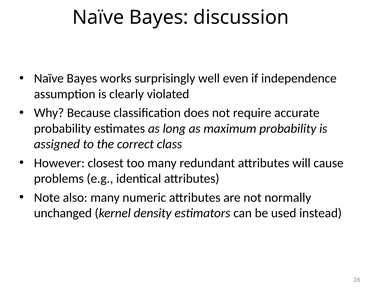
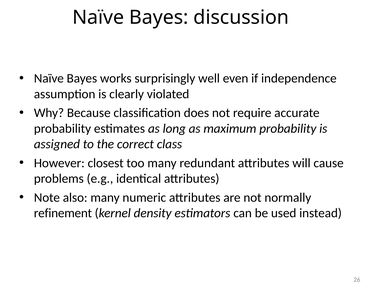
unchanged: unchanged -> refinement (63, 213)
